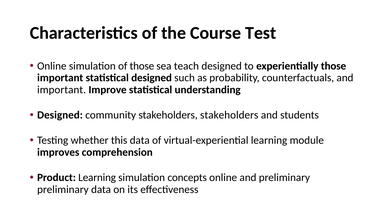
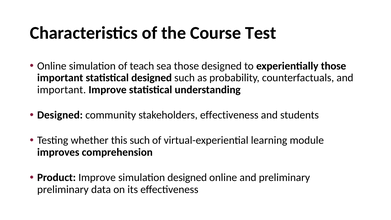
of those: those -> teach (142, 66)
sea teach: teach -> those (186, 66)
stakeholders stakeholders: stakeholders -> effectiveness (229, 115)
this data: data -> such (140, 140)
Product Learning: Learning -> Improve (97, 178)
simulation concepts: concepts -> designed (187, 178)
